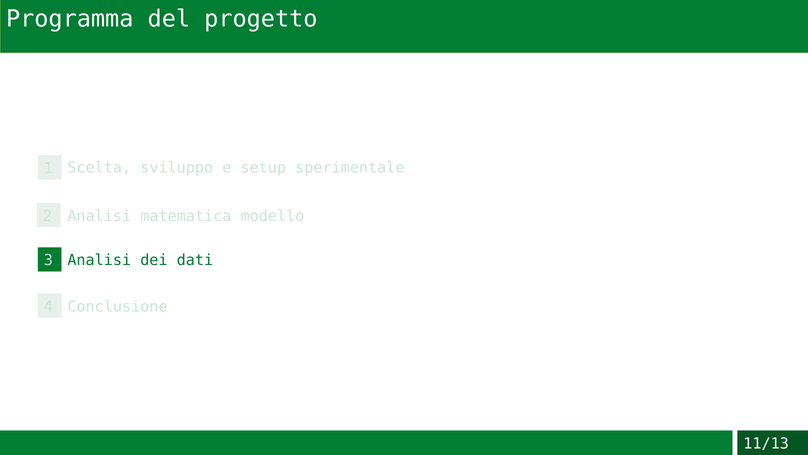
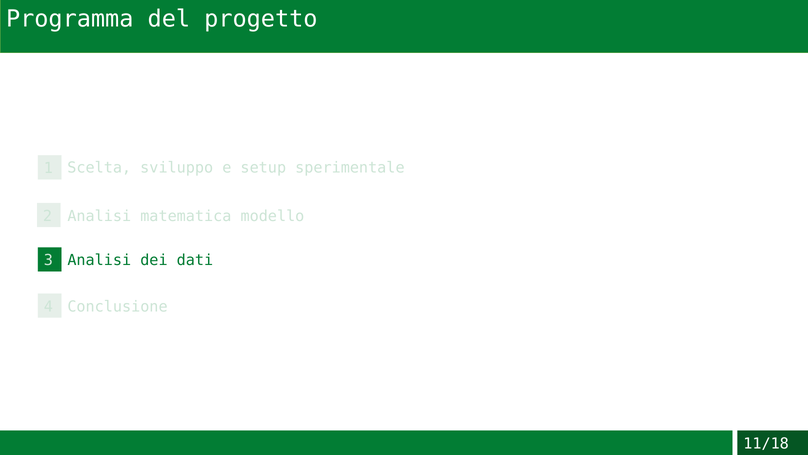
11/13: 11/13 -> 11/18 (766, 443)
